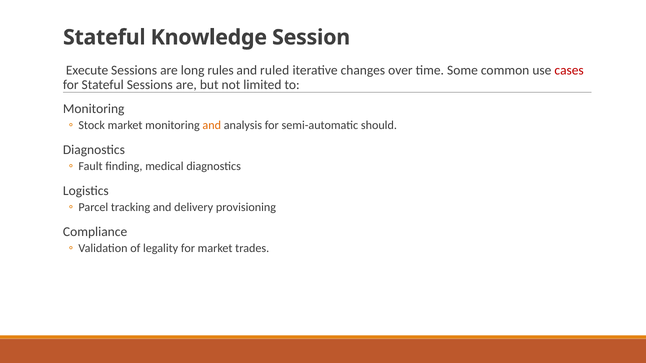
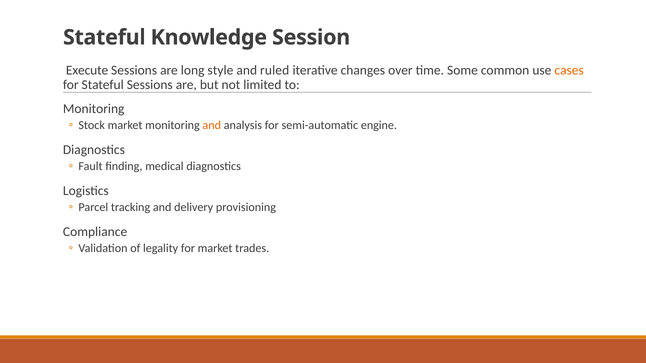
rules: rules -> style (220, 70)
cases colour: red -> orange (569, 70)
should: should -> engine (379, 125)
